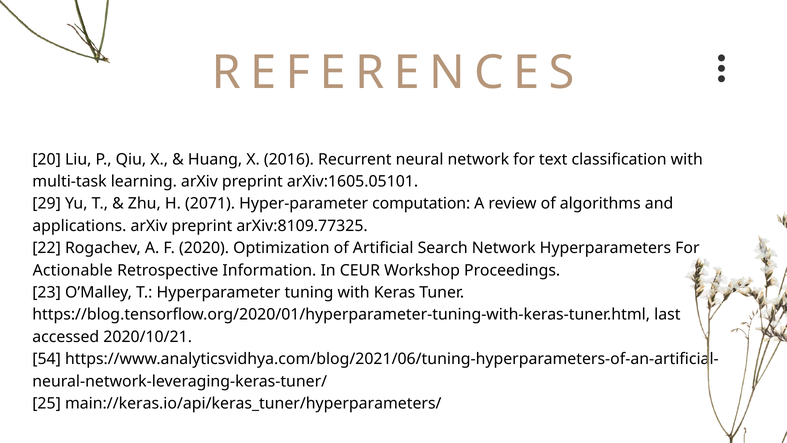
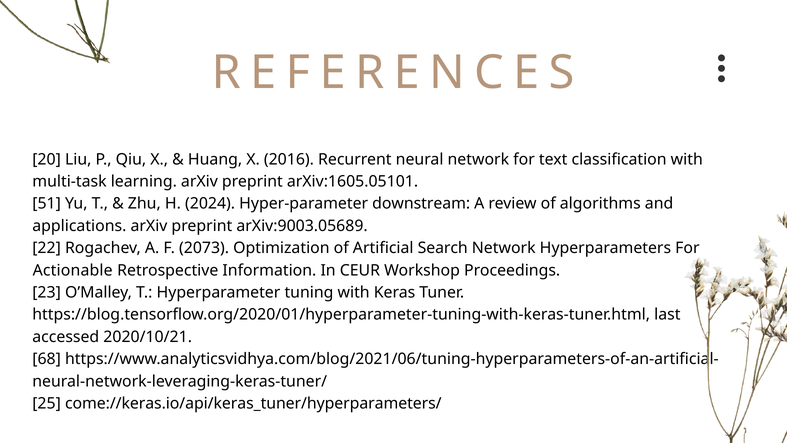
29: 29 -> 51 (47, 204)
2071: 2071 -> 2024 (210, 204)
computation: computation -> downstream (421, 204)
arXiv:8109.77325: arXiv:8109.77325 -> arXiv:9003.05689 (302, 226)
2020: 2020 -> 2073 (204, 248)
54: 54 -> 68 (47, 359)
main://keras.io/api/keras_tuner/hyperparameters/: main://keras.io/api/keras_tuner/hyperparameters/ -> come://keras.io/api/keras_tuner/hyperparameters/ (253, 403)
